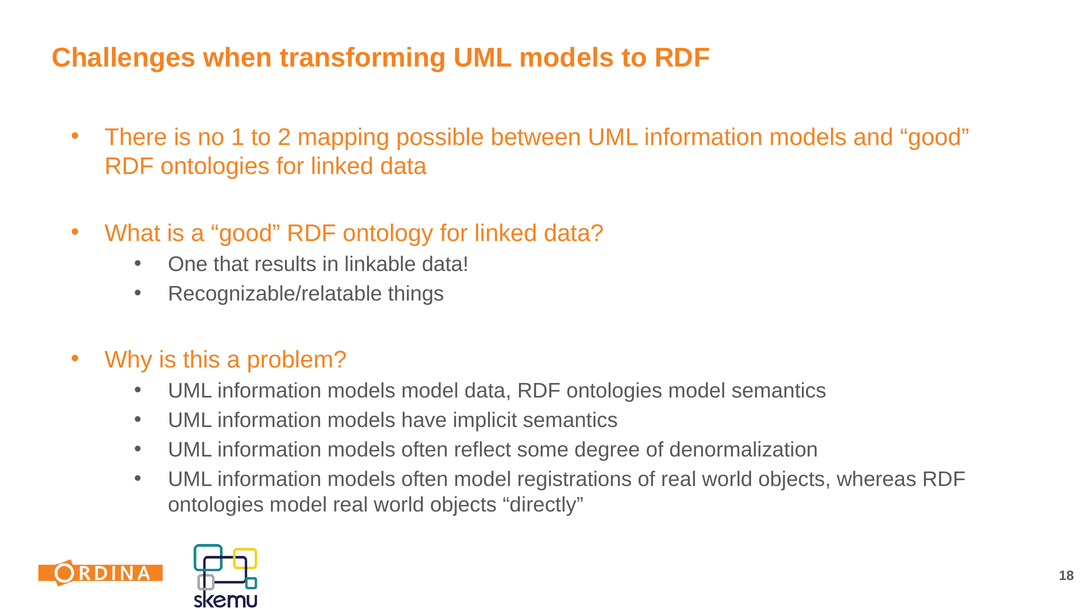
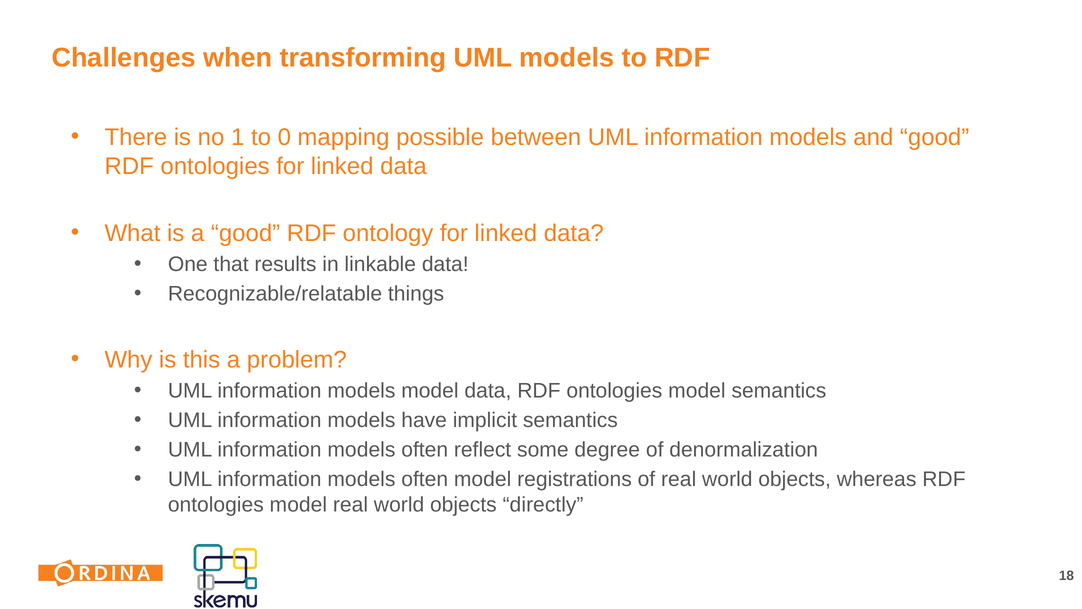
2: 2 -> 0 (284, 137)
